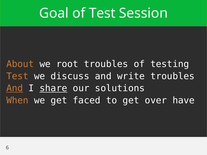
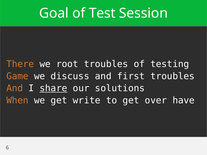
About: About -> There (20, 64)
Test: Test -> Game (17, 76)
write: write -> first (131, 76)
And underline: present -> none (15, 88)
faced: faced -> write (87, 101)
